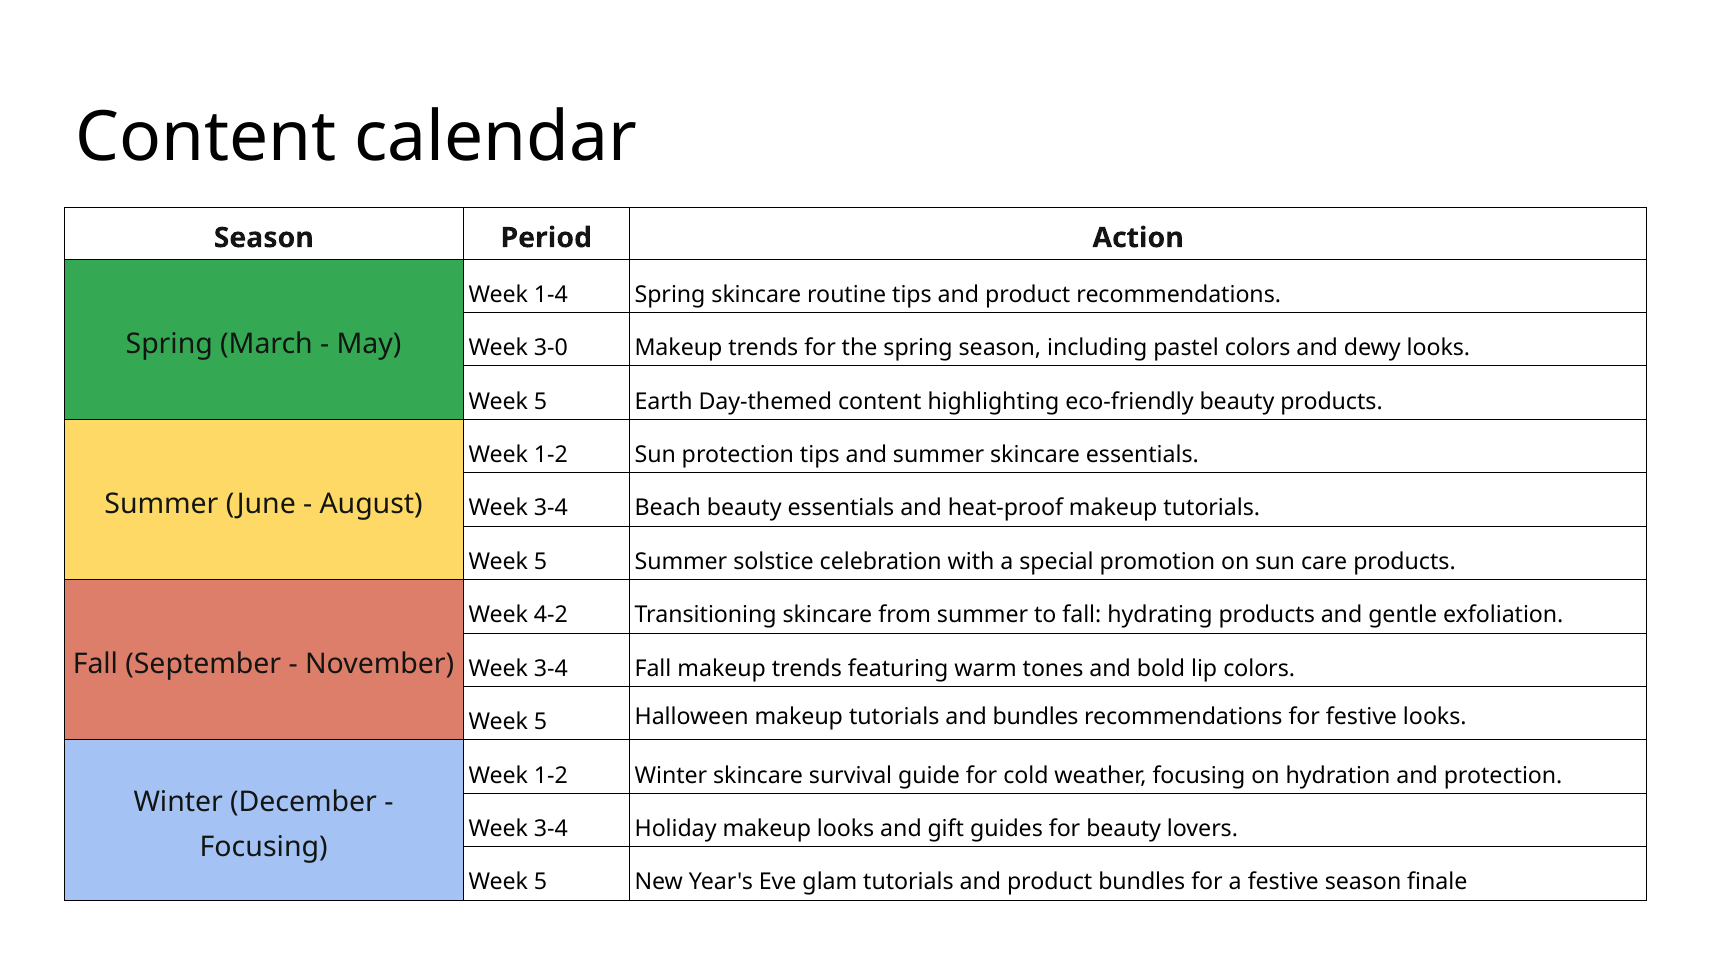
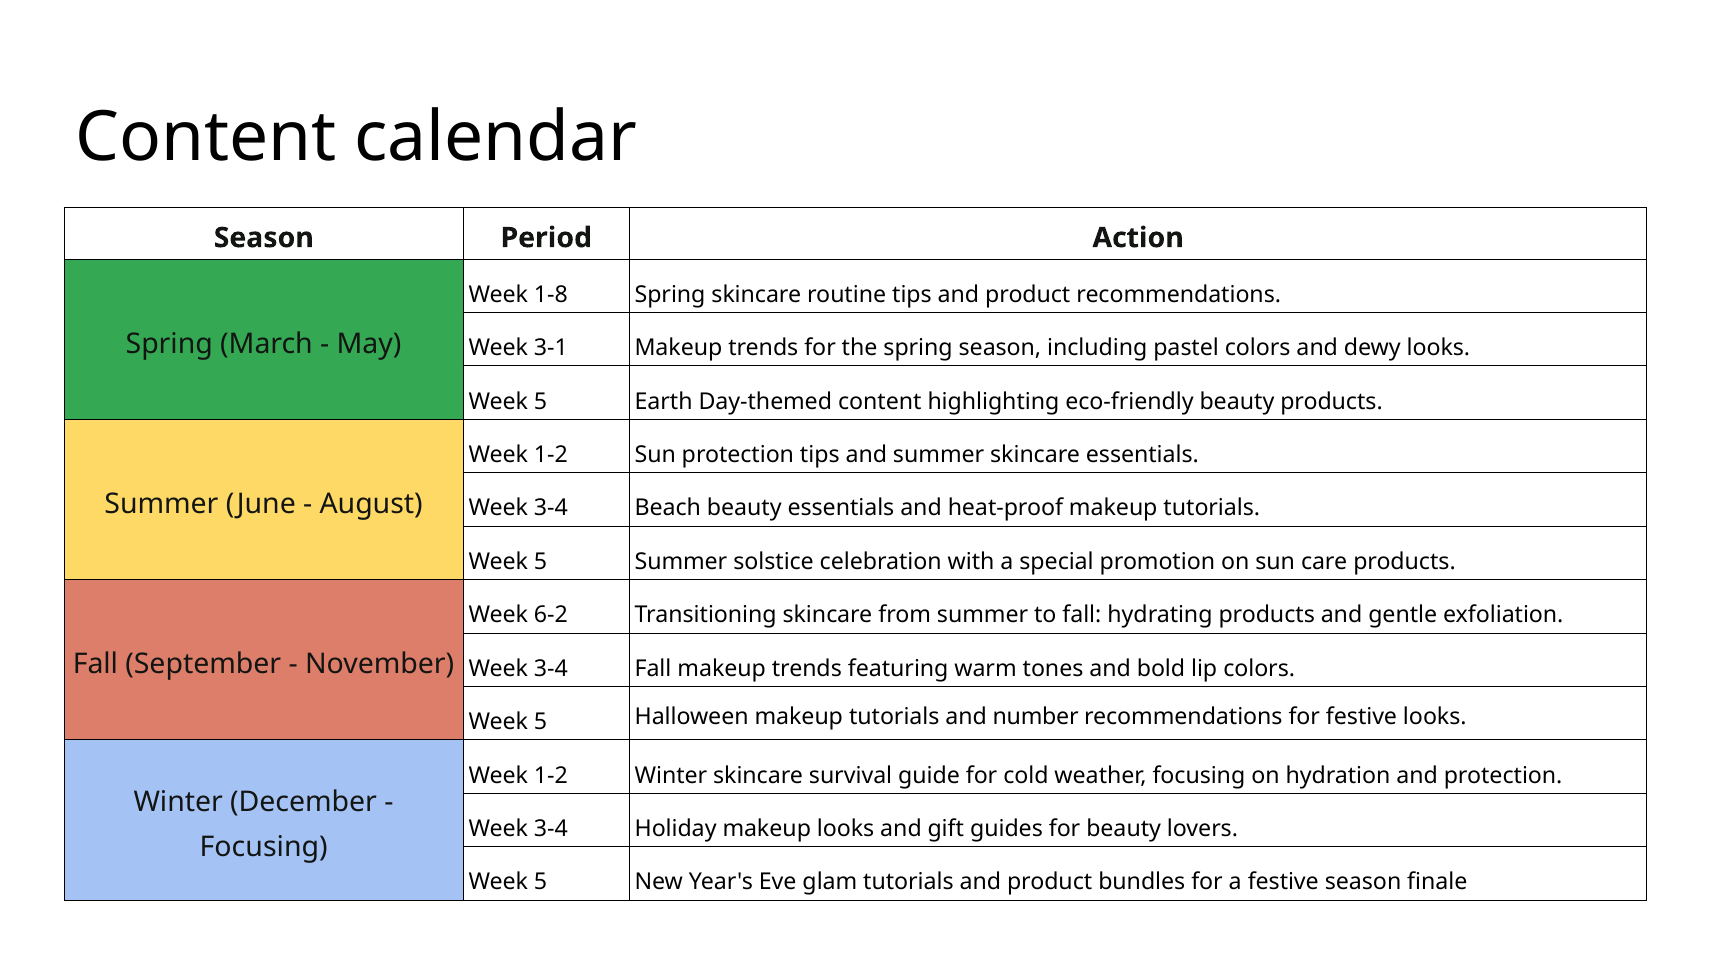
1-4: 1-4 -> 1-8 (551, 295)
3-0: 3-0 -> 3-1 (551, 348)
4-2: 4-2 -> 6-2 (551, 615)
and bundles: bundles -> number (1036, 717)
